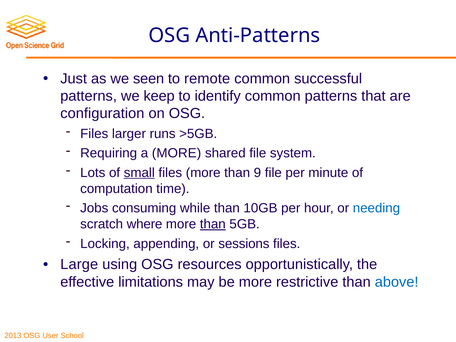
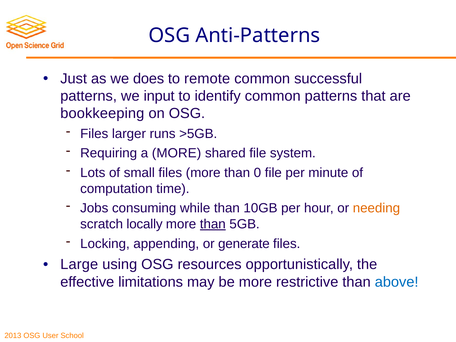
seen: seen -> does (149, 79)
keep: keep -> input (159, 96)
configuration: configuration -> bookkeeping (102, 113)
small underline: present -> none (139, 173)
9: 9 -> 0 (257, 173)
needing colour: blue -> orange (376, 208)
where: where -> locally (145, 224)
sessions: sessions -> generate (244, 244)
